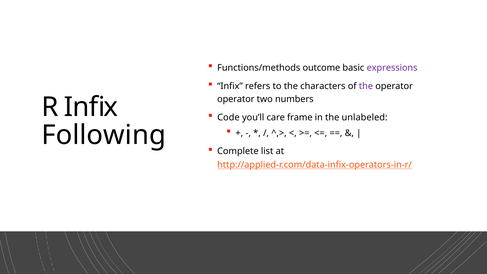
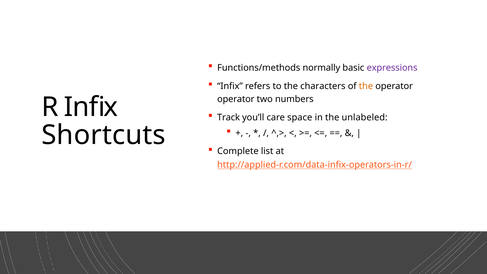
outcome: outcome -> normally (321, 68)
the colour: purple -> orange (366, 86)
Code: Code -> Track (229, 117)
frame: frame -> space (300, 117)
Following: Following -> Shortcuts (104, 135)
